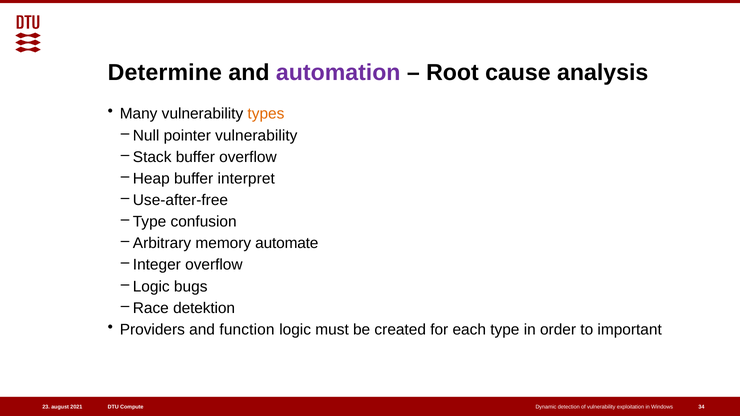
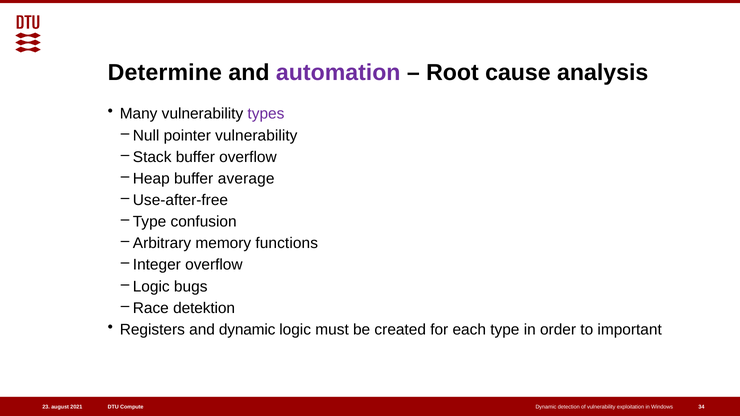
types colour: orange -> purple (266, 114)
interpret: interpret -> average (246, 179)
automate: automate -> functions (287, 243)
Providers: Providers -> Registers (152, 330)
and function: function -> dynamic (247, 330)
